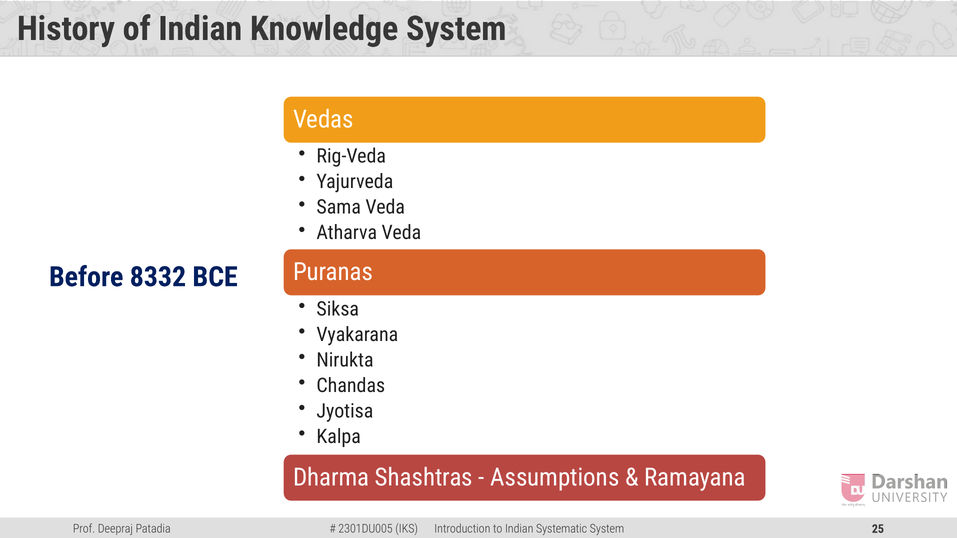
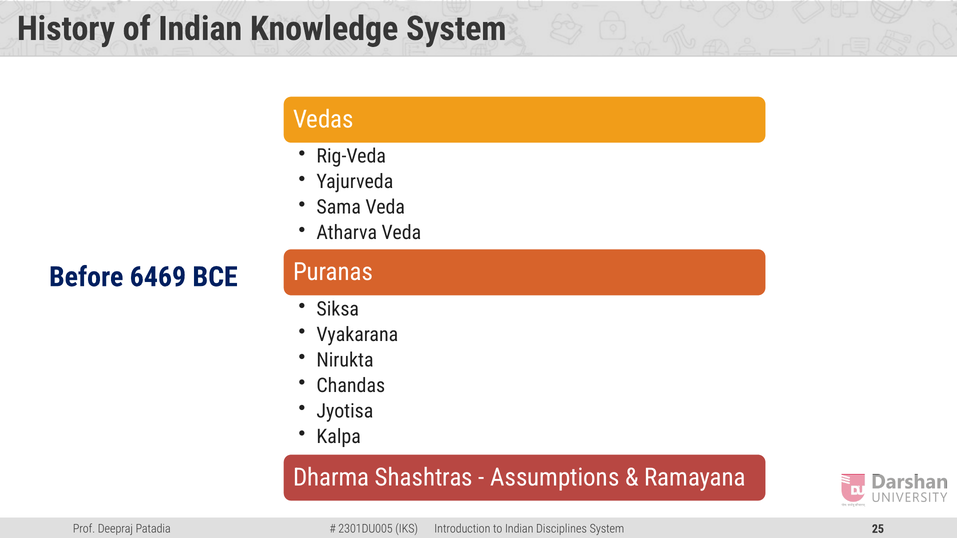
8332: 8332 -> 6469 (158, 277)
Systematic: Systematic -> Disciplines (562, 529)
